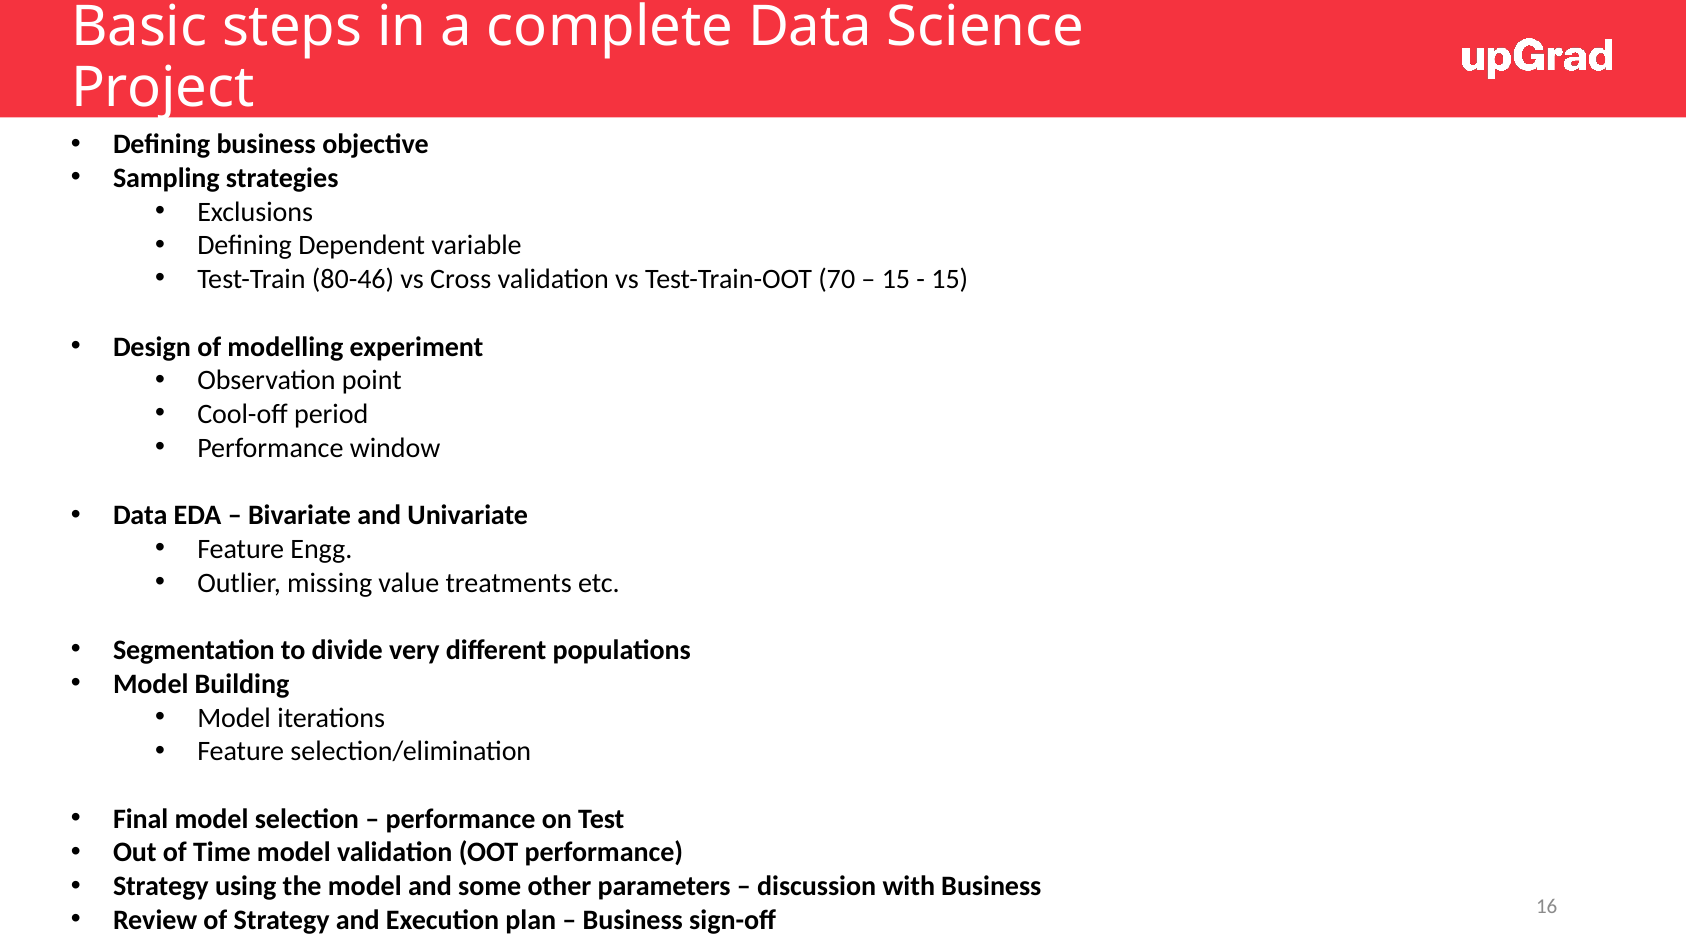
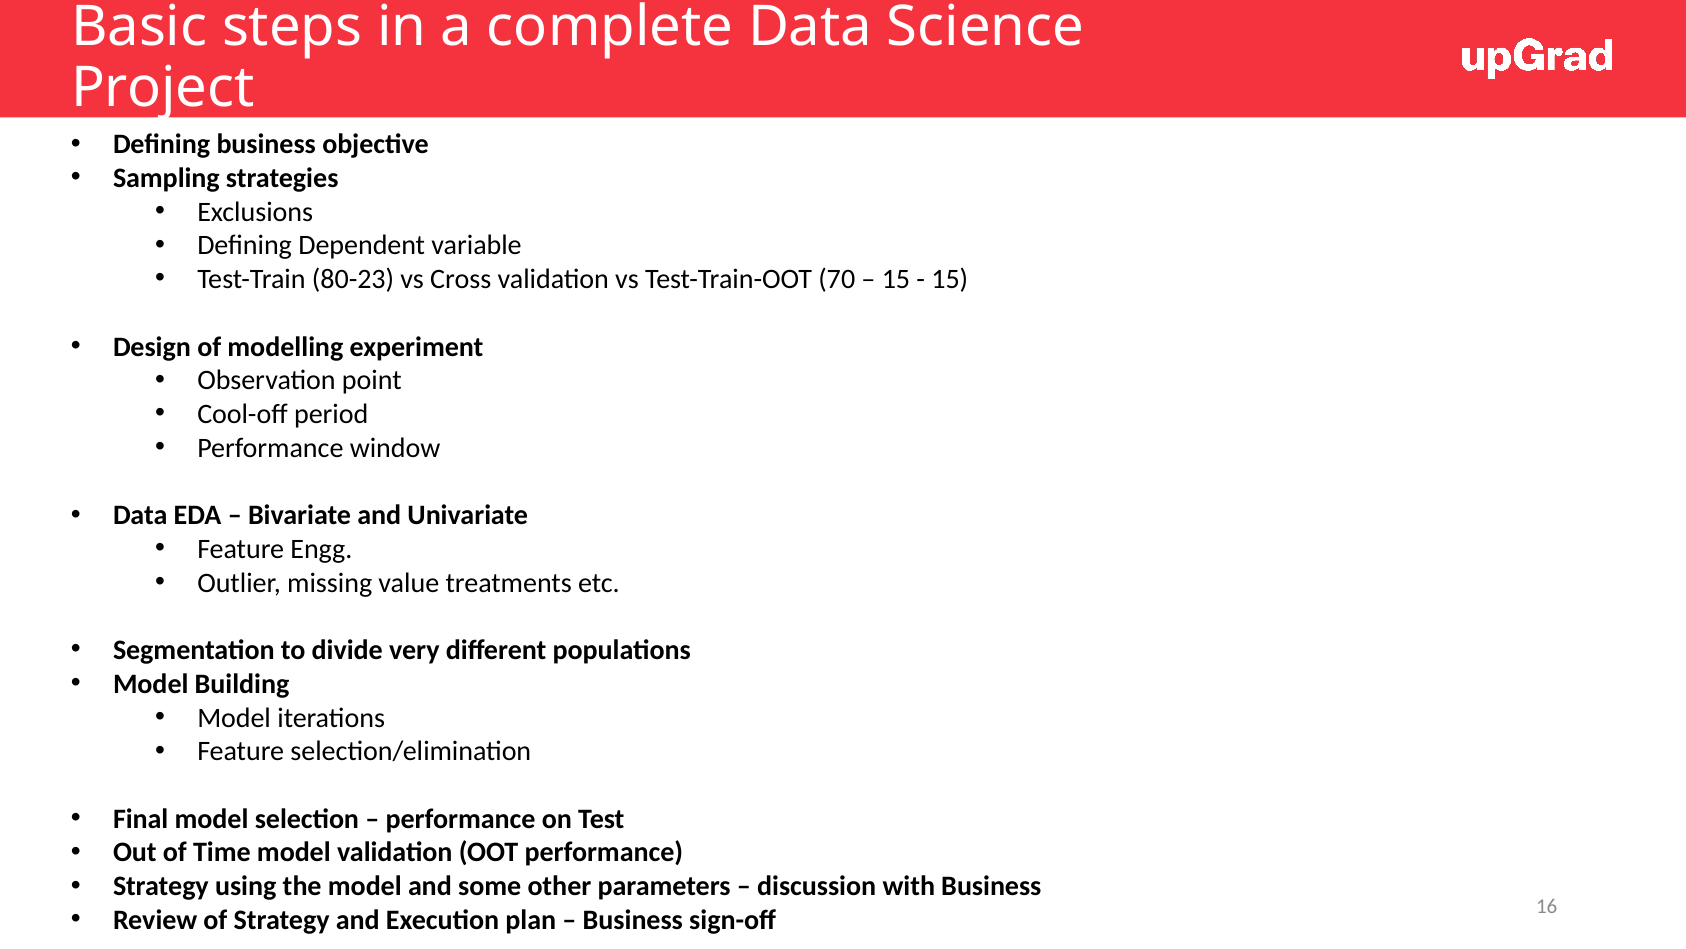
80-46: 80-46 -> 80-23 (353, 279)
